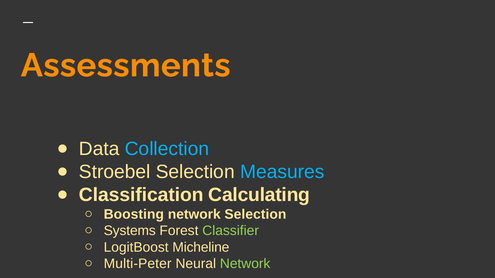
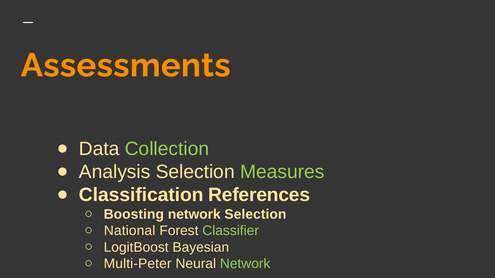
Collection colour: light blue -> light green (167, 149)
Stroebel: Stroebel -> Analysis (115, 172)
Measures colour: light blue -> light green (282, 172)
Calculating: Calculating -> References (259, 195)
Systems: Systems -> National (130, 231)
Micheline: Micheline -> Bayesian (201, 248)
